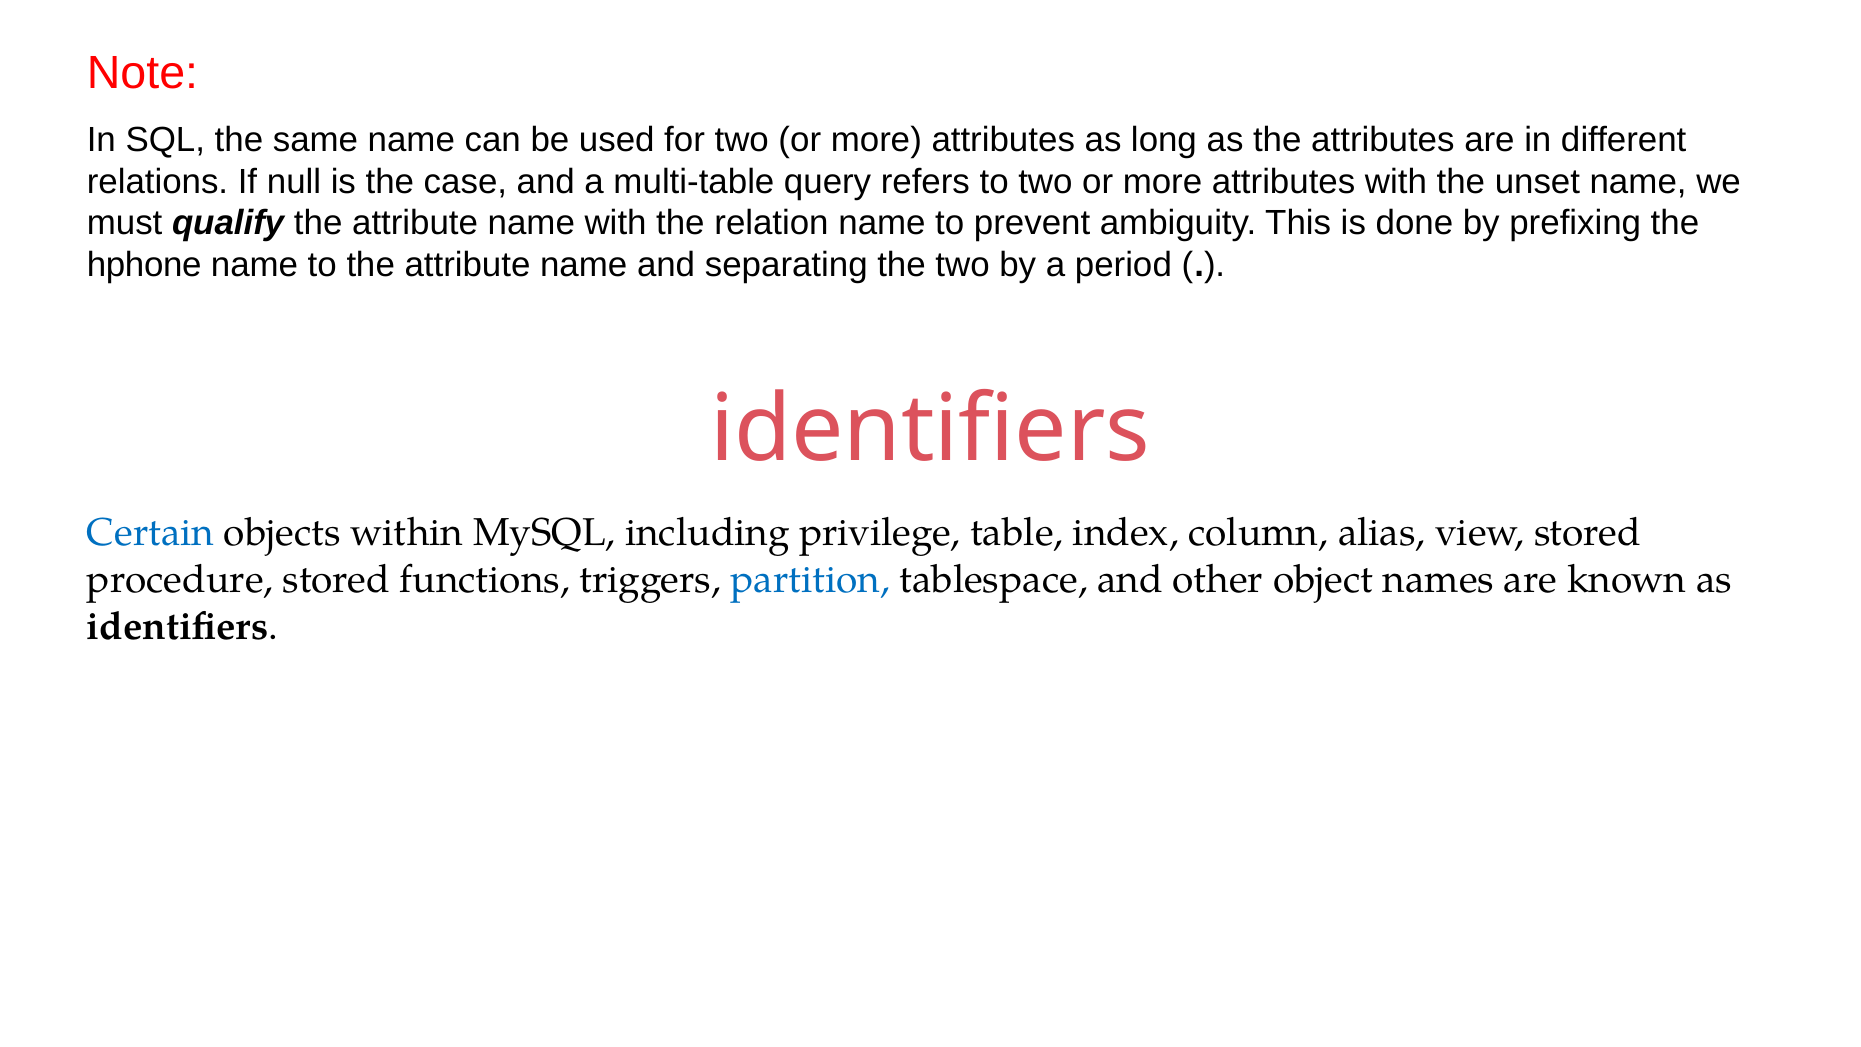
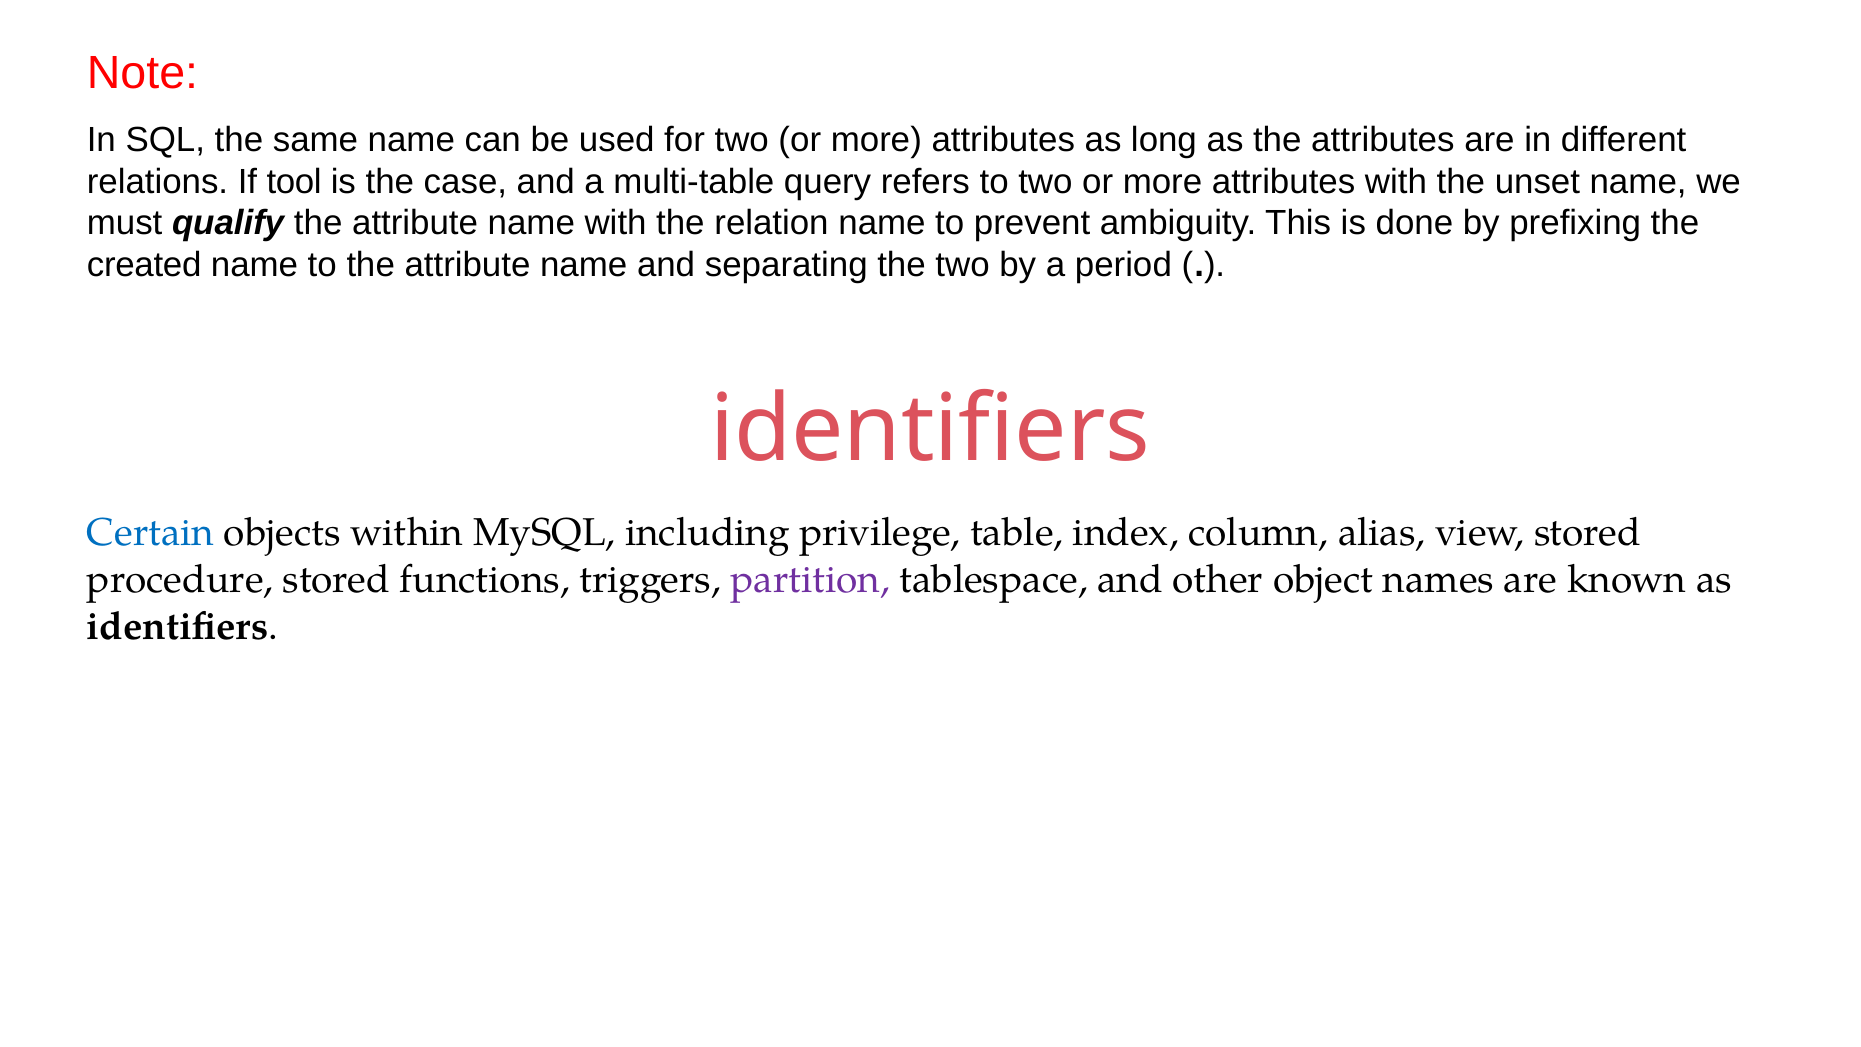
null: null -> tool (294, 182)
hphone: hphone -> created (144, 265)
partition colour: blue -> purple (810, 580)
